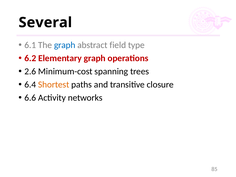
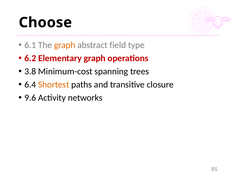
Several: Several -> Choose (45, 22)
graph colour: blue -> orange (65, 45)
2.6: 2.6 -> 3.8 (30, 71)
6.6: 6.6 -> 9.6 (30, 98)
